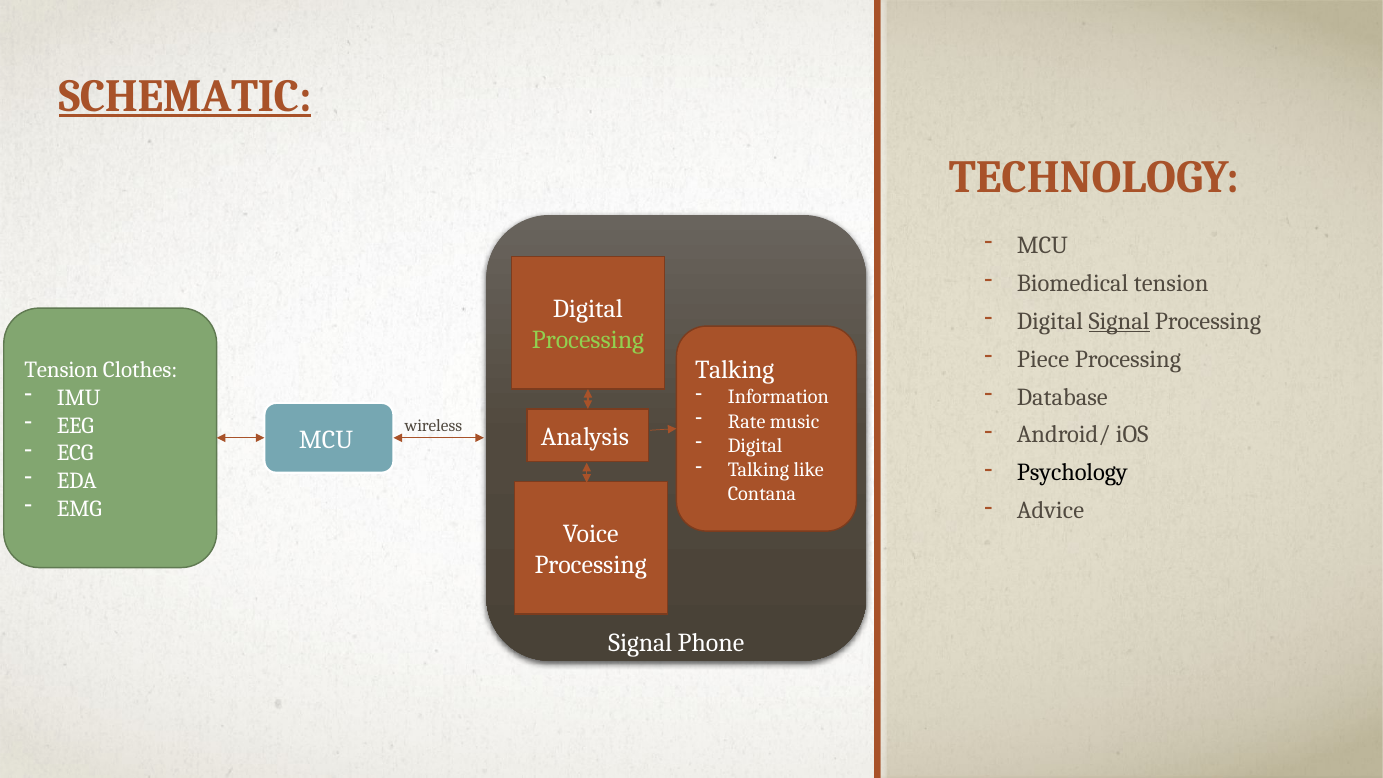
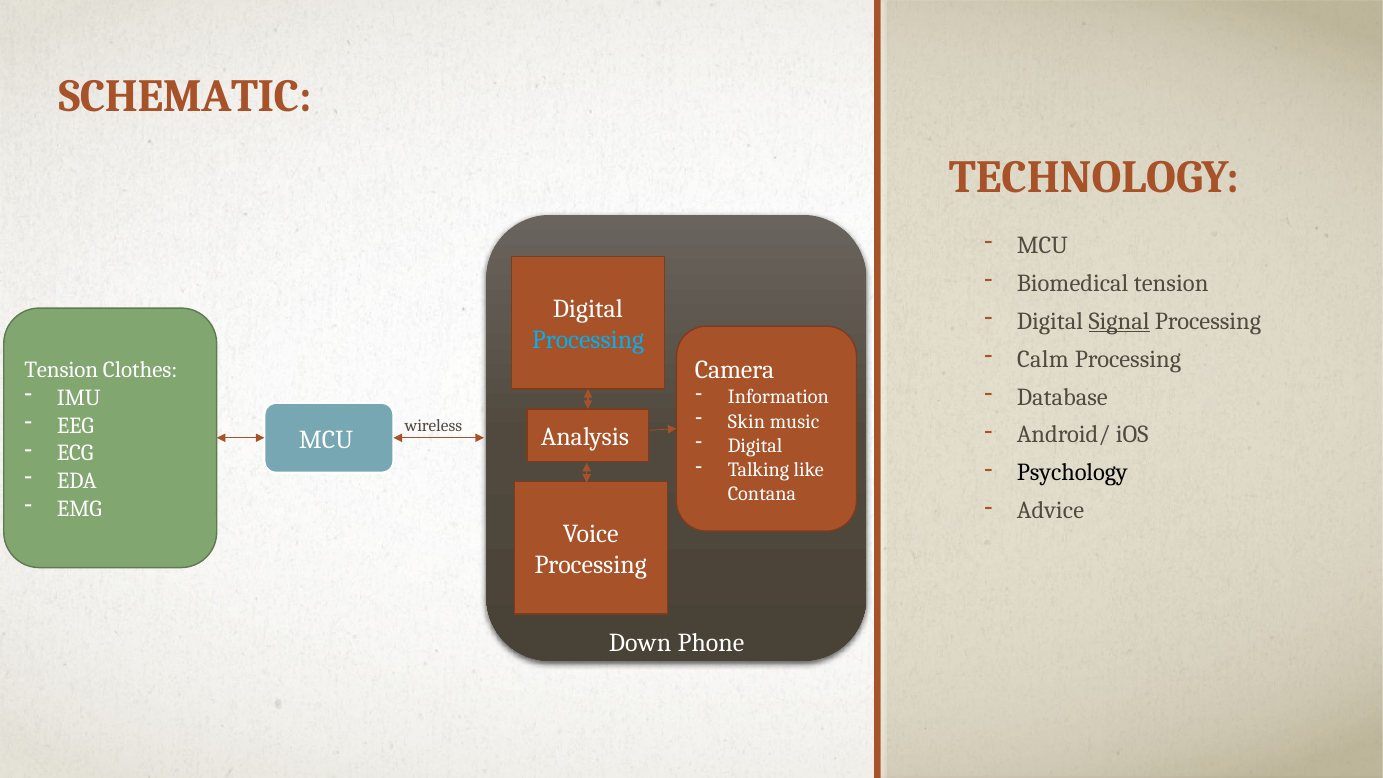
SCHEMATIC underline: present -> none (185, 96)
Processing colour: light green -> light blue (588, 340)
Piece: Piece -> Calm (1043, 359)
Talking: Talking -> Camera (735, 370)
Rate: Rate -> Skin (747, 421)
Signal: Signal -> Down (640, 643)
